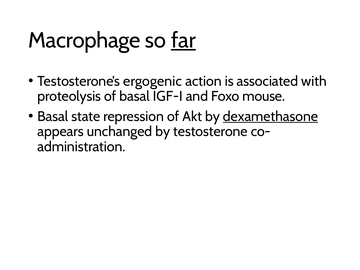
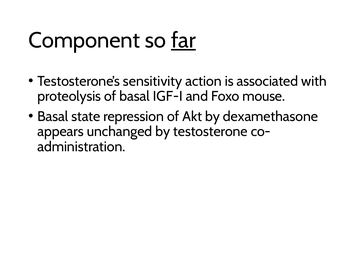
Macrophage: Macrophage -> Component (84, 40)
ergogenic: ergogenic -> sensitivity (153, 81)
dexamethasone underline: present -> none (271, 116)
